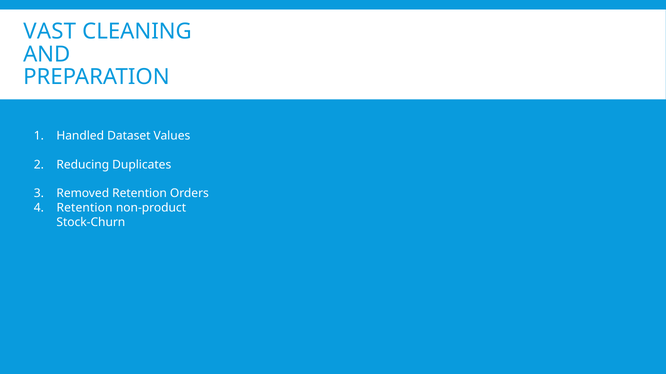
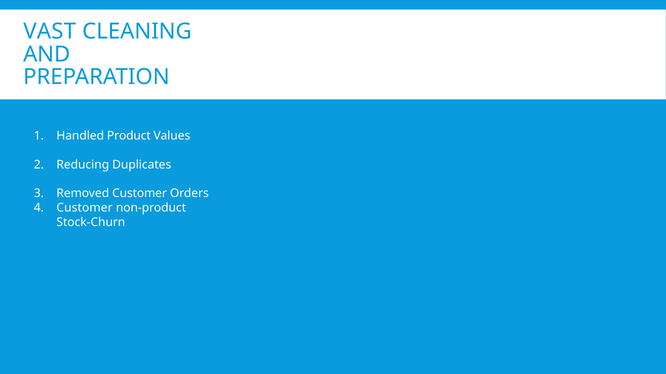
Dataset: Dataset -> Product (129, 136)
Removed Retention: Retention -> Customer (140, 194)
Retention: Retention -> Customer (85, 208)
